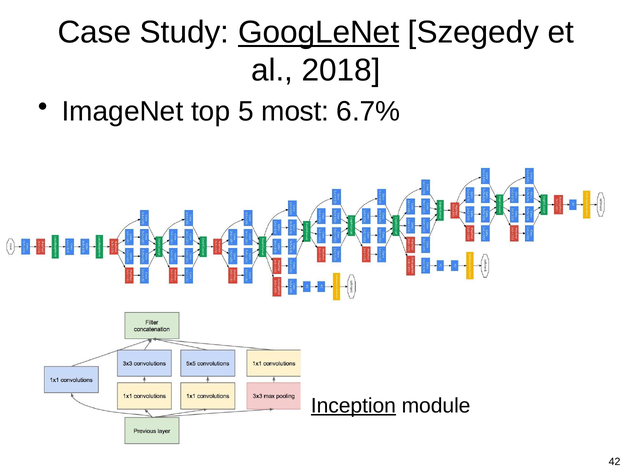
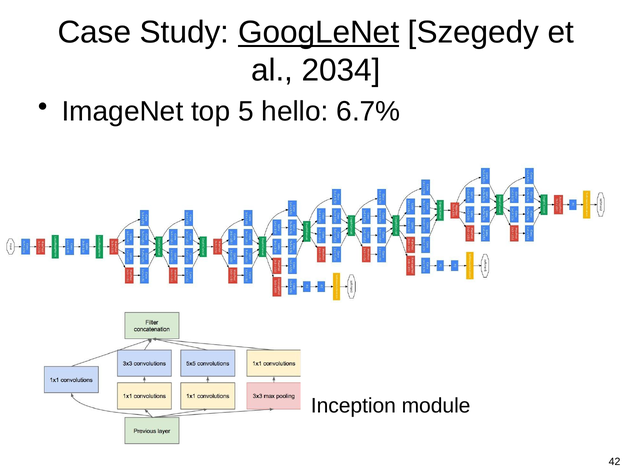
2018: 2018 -> 2034 (341, 70)
most: most -> hello (295, 112)
Inception underline: present -> none (353, 406)
